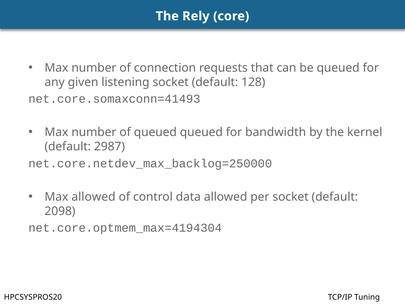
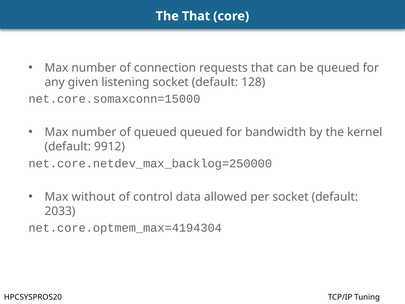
The Rely: Rely -> That (196, 16)
net.core.somaxconn=41493: net.core.somaxconn=41493 -> net.core.somaxconn=15000 (114, 99)
2987: 2987 -> 9912 (109, 147)
Max allowed: allowed -> without (93, 197)
2098: 2098 -> 2033 (60, 211)
